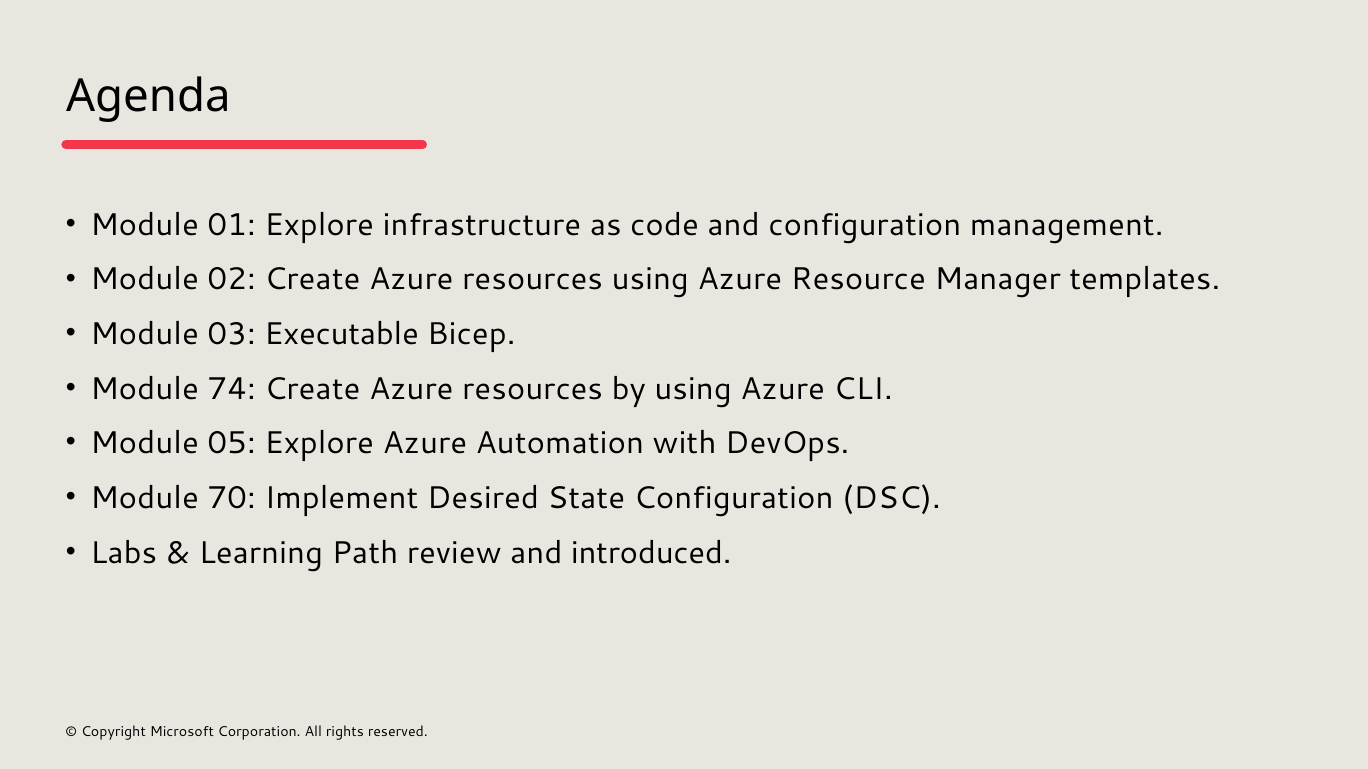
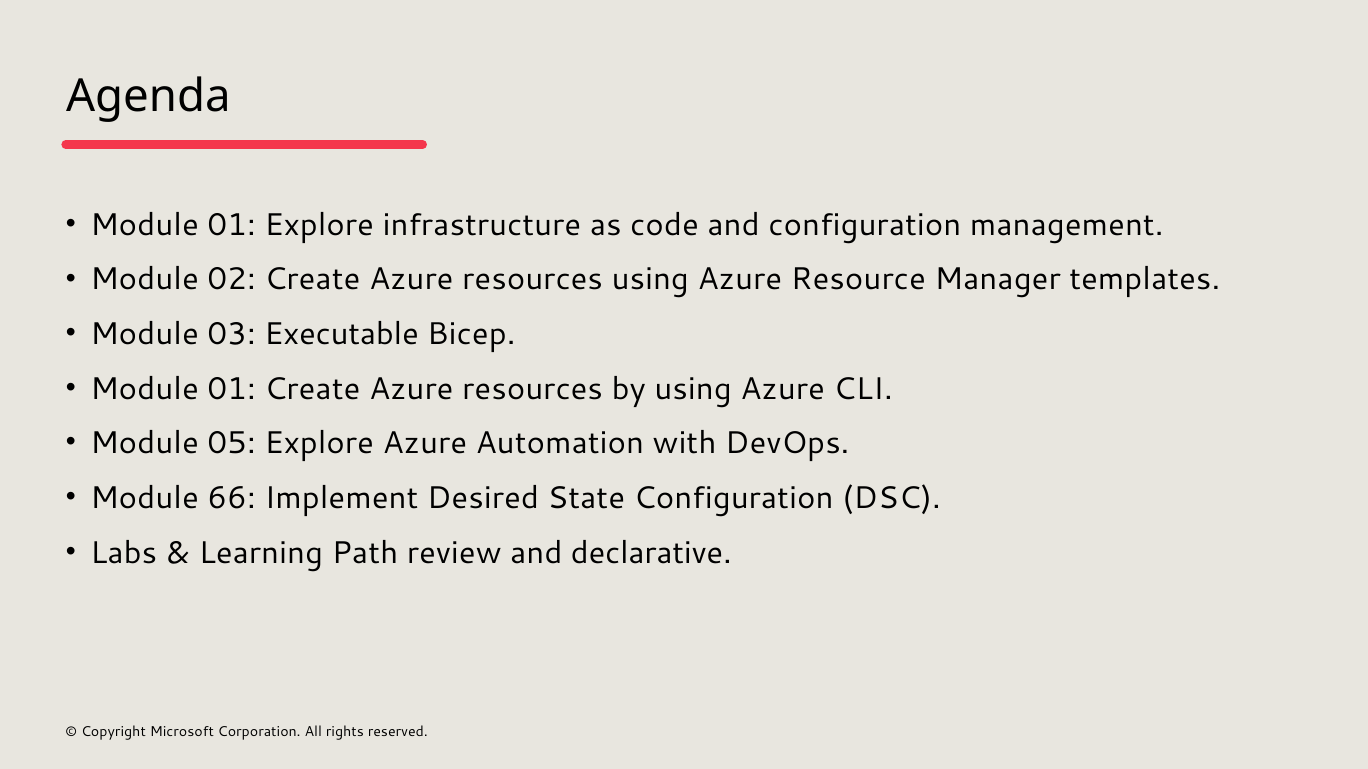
74: 74 -> 01 (232, 389)
70: 70 -> 66 (232, 498)
introduced: introduced -> declarative (651, 553)
